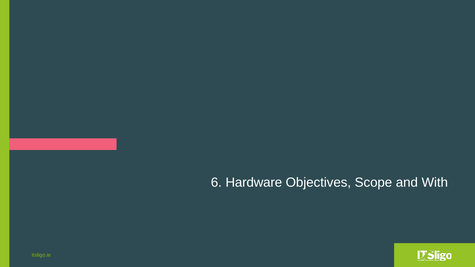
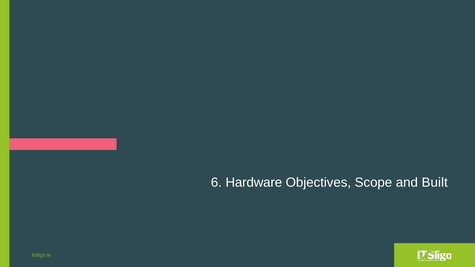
With: With -> Built (435, 182)
